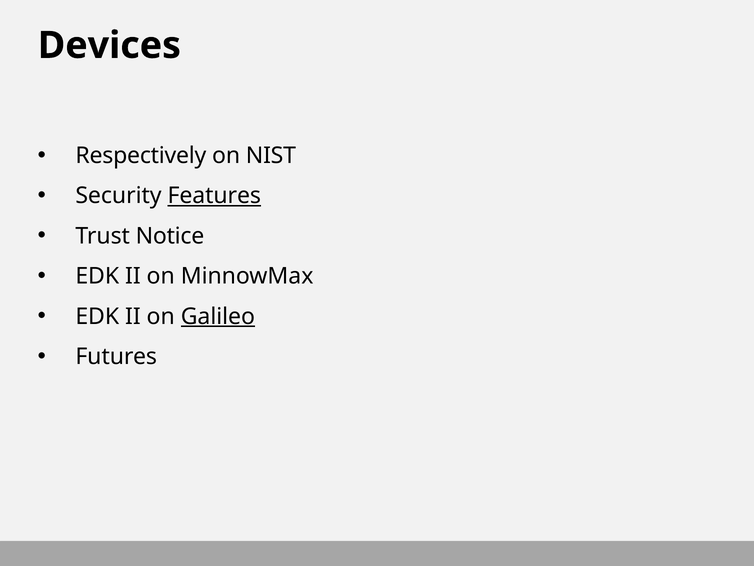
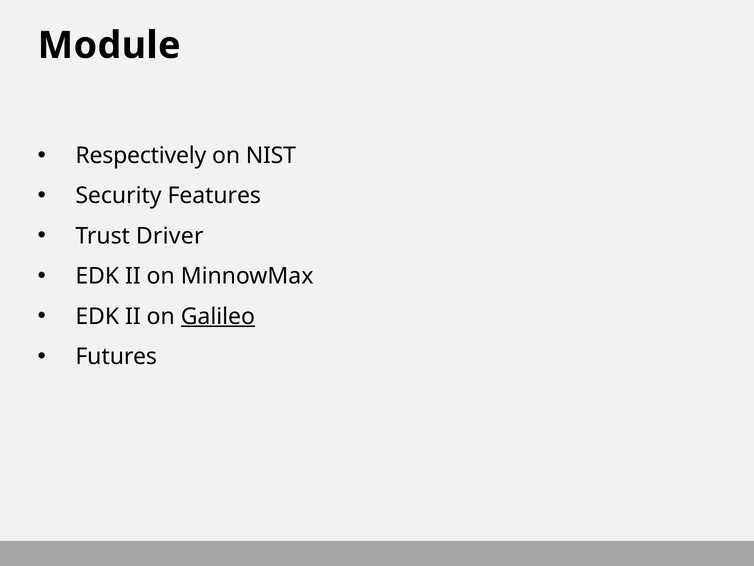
Devices: Devices -> Module (109, 45)
Features underline: present -> none (214, 196)
Notice: Notice -> Driver (170, 236)
